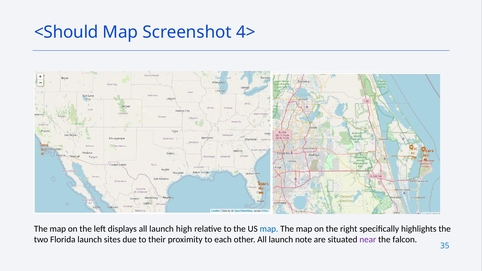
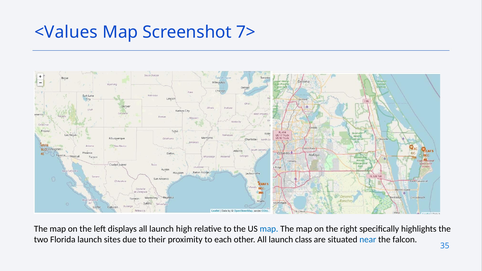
<Should: <Should -> <Values (66, 32)
4>: 4> -> 7> (246, 32)
note: note -> class (304, 240)
near colour: purple -> blue (368, 240)
